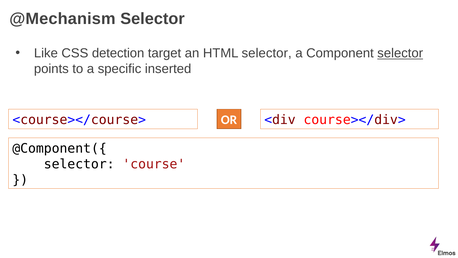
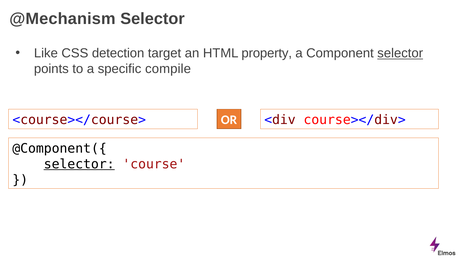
HTML selector: selector -> property (267, 53)
inserted: inserted -> compile (168, 69)
selector underline: none -> present (79, 164)
